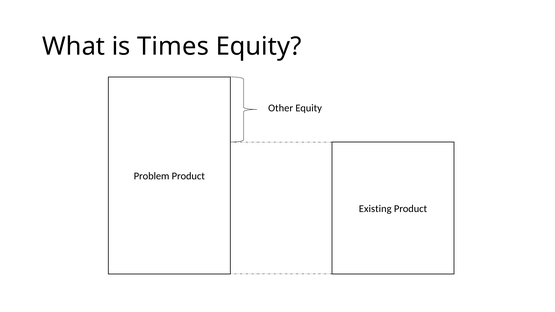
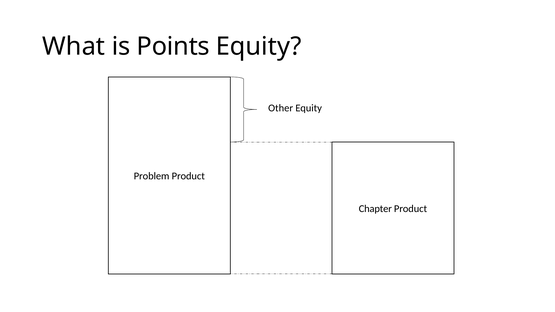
Times: Times -> Points (173, 47)
Existing: Existing -> Chapter (375, 209)
